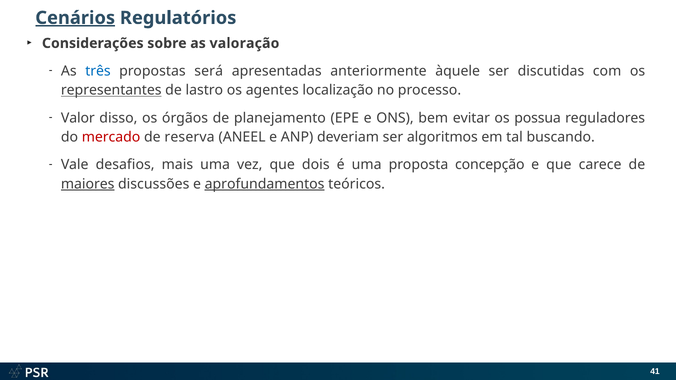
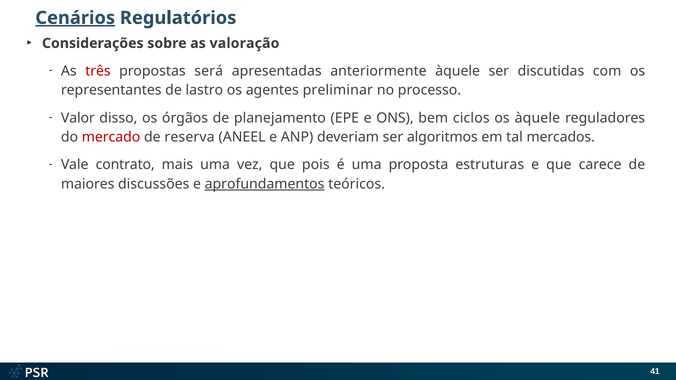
três colour: blue -> red (98, 71)
representantes underline: present -> none (111, 90)
localização: localização -> preliminar (338, 90)
evitar: evitar -> ciclos (471, 118)
os possua: possua -> àquele (537, 118)
buscando: buscando -> mercados (561, 137)
desafios: desafios -> contrato (125, 165)
dois: dois -> pois (316, 165)
concepção: concepção -> estruturas (490, 165)
maiores underline: present -> none (88, 184)
